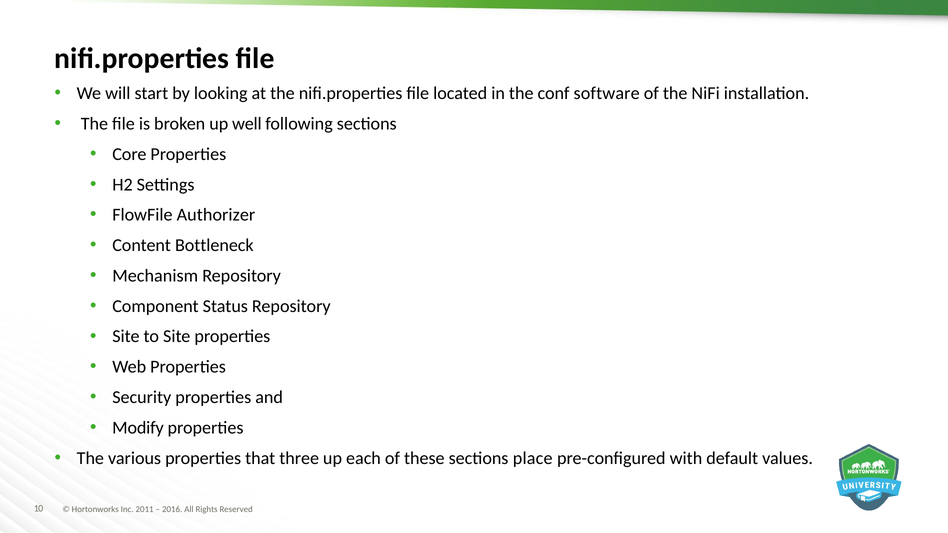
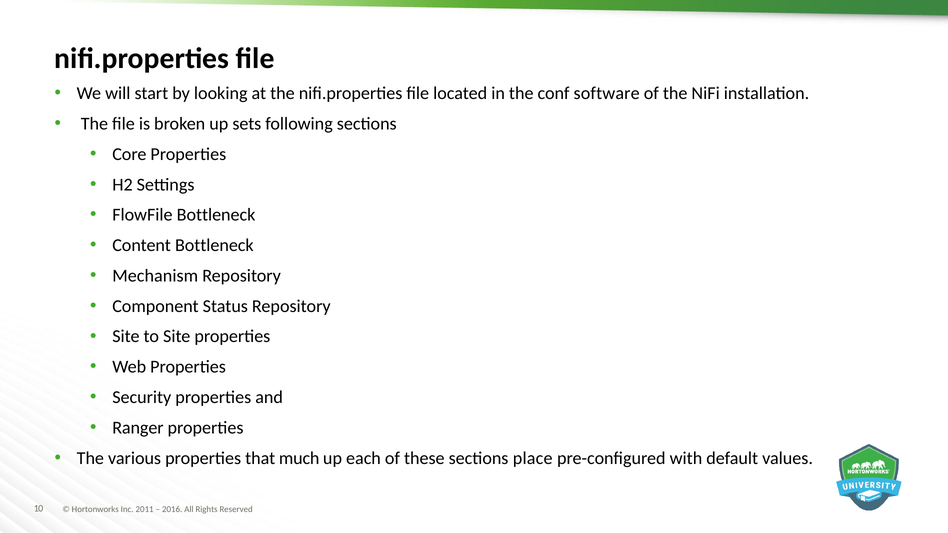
well: well -> sets (247, 124)
FlowFile Authorizer: Authorizer -> Bottleneck (216, 215)
Modify: Modify -> Ranger (138, 428)
three: three -> much (299, 458)
